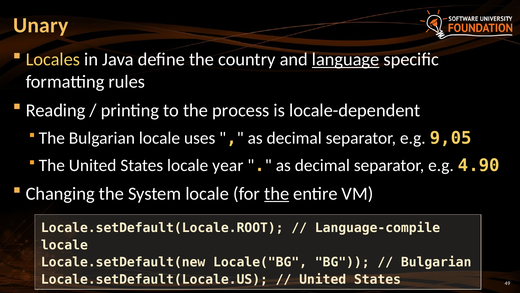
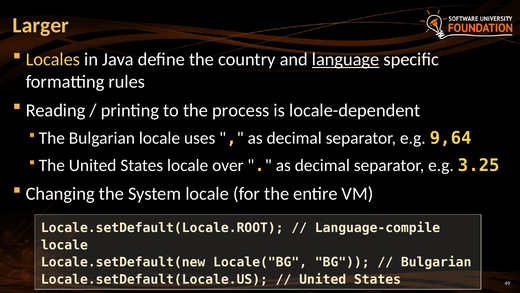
Unary: Unary -> Larger (41, 25)
9,05: 9,05 -> 9,64 (451, 138)
year: year -> over (228, 165)
4.90: 4.90 -> 3.25 (479, 165)
the underline: present -> none (277, 193)
